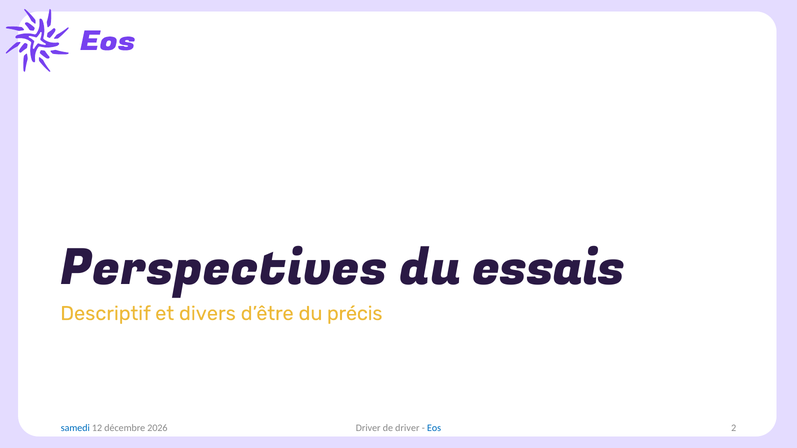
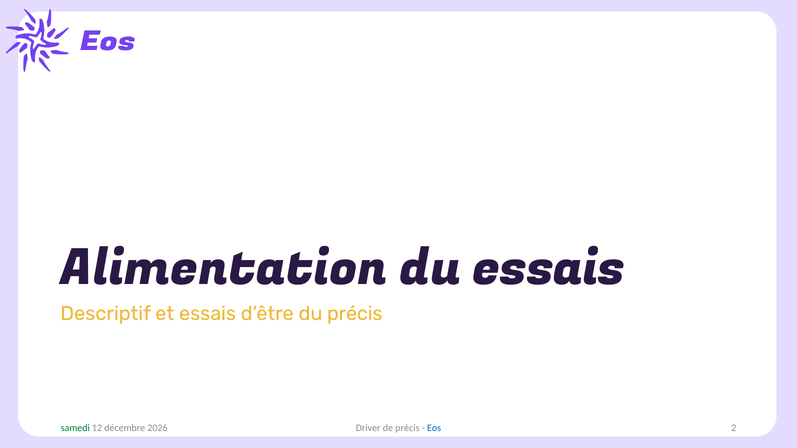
Perspectives: Perspectives -> Alimentation (224, 268)
et divers: divers -> essais (207, 314)
samedi colour: blue -> green (75, 428)
de driver: driver -> précis (407, 428)
